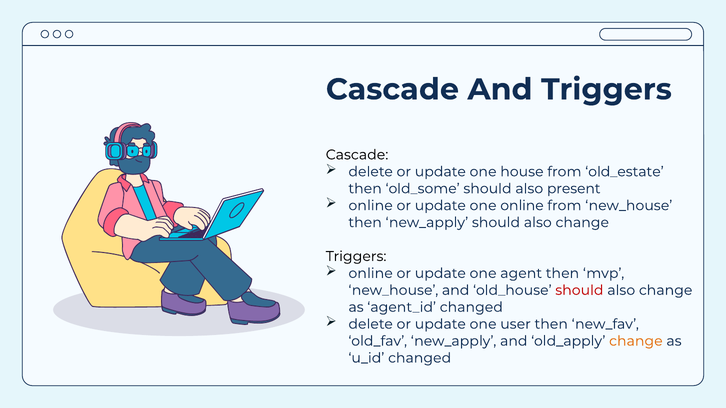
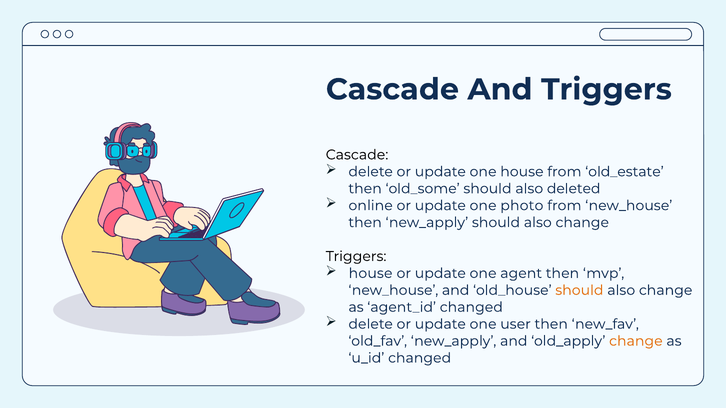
present: present -> deleted (574, 189)
one online: online -> photo (522, 206)
online: online -> house (371, 274)
should colour: red -> orange (579, 290)
